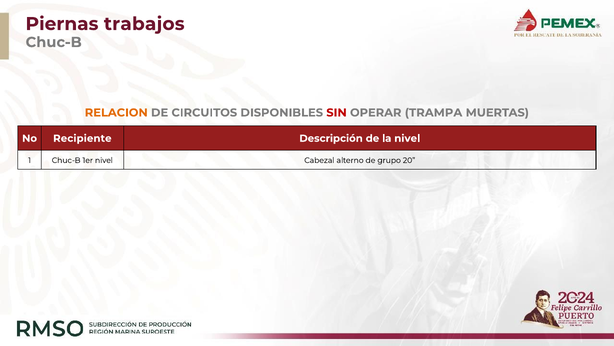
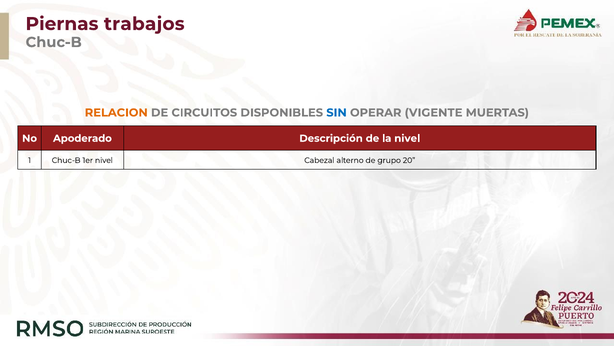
SIN colour: red -> blue (337, 112)
TRAMPA: TRAMPA -> VIGENTE (434, 112)
Recipiente: Recipiente -> Apoderado (82, 138)
